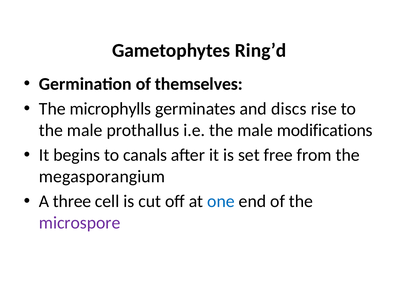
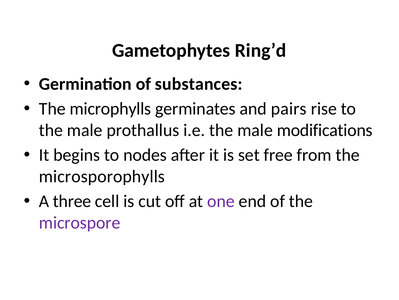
themselves: themselves -> substances (199, 84)
discs: discs -> pairs (289, 109)
canals: canals -> nodes (145, 155)
megasporangium: megasporangium -> microsporophylls (102, 176)
one colour: blue -> purple (221, 201)
